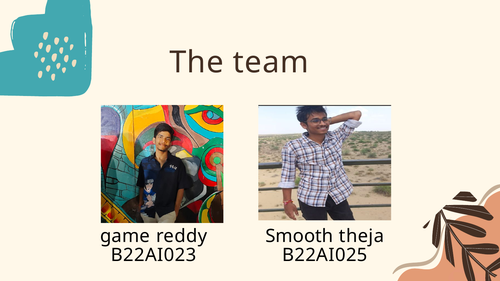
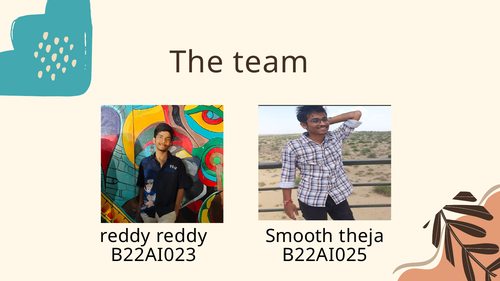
game: game -> reddy (125, 236)
